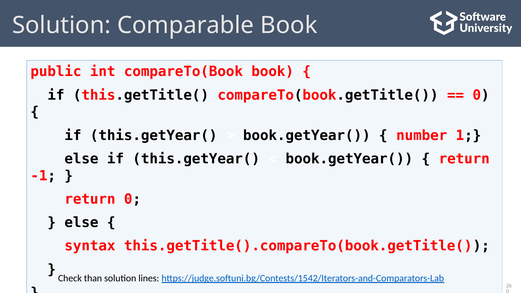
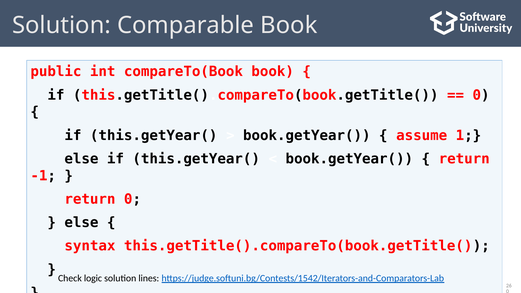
number: number -> assume (422, 135)
than: than -> logic (93, 278)
